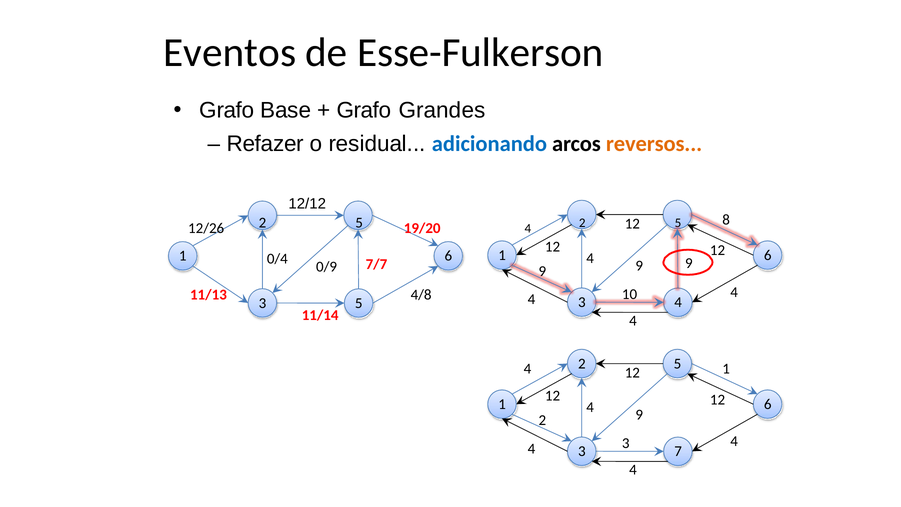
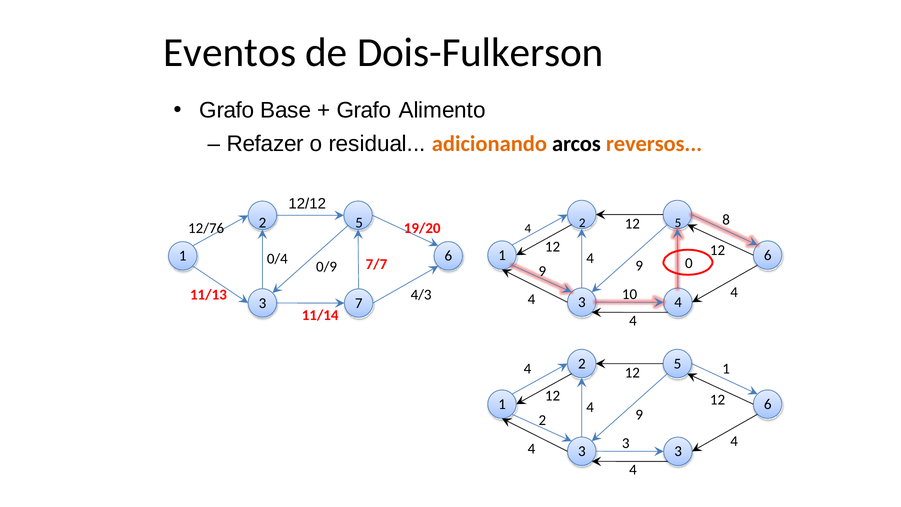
Esse-Fulkerson: Esse-Fulkerson -> Dois-Fulkerson (480, 52)
Grandes: Grandes -> Alimento (442, 111)
adicionando colour: blue -> orange (489, 144)
12/26: 12/26 -> 12/76 (206, 228)
4 9: 9 -> 0 (689, 263)
4/8: 4/8 -> 4/3 (421, 295)
3 5: 5 -> 7 (359, 303)
3 7: 7 -> 3 (678, 451)
